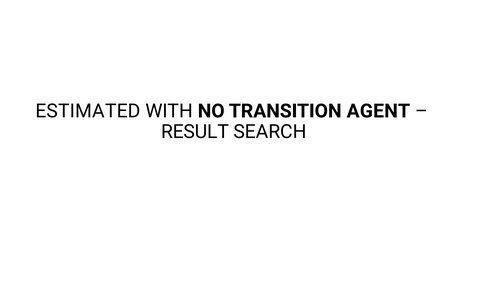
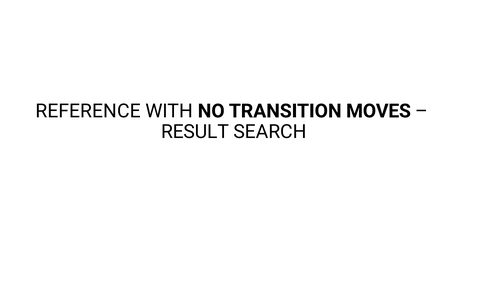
ESTIMATED: ESTIMATED -> REFERENCE (88, 111)
AGENT: AGENT -> MOVES (378, 111)
